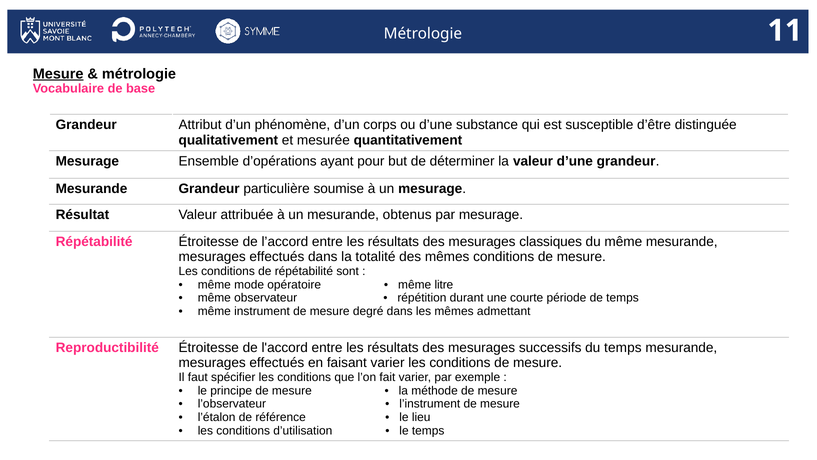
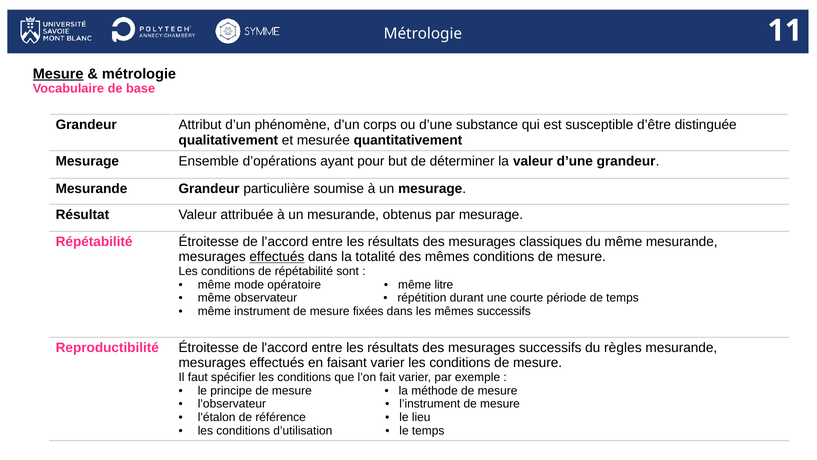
effectués underline: none -> present (277, 257)
degré: degré -> fixées (368, 311)
mêmes admettant: admettant -> successifs (504, 311)
du temps: temps -> règles (623, 348)
